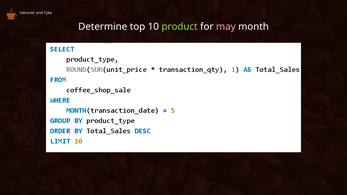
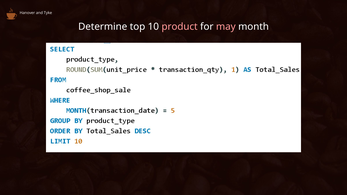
product colour: light green -> pink (180, 27)
